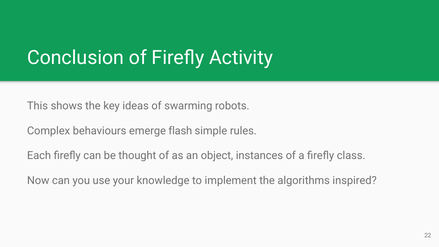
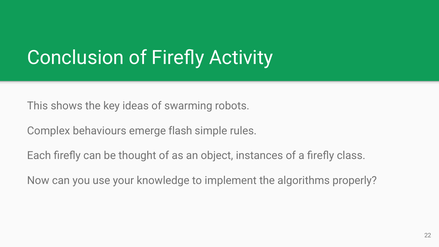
inspired: inspired -> properly (355, 181)
